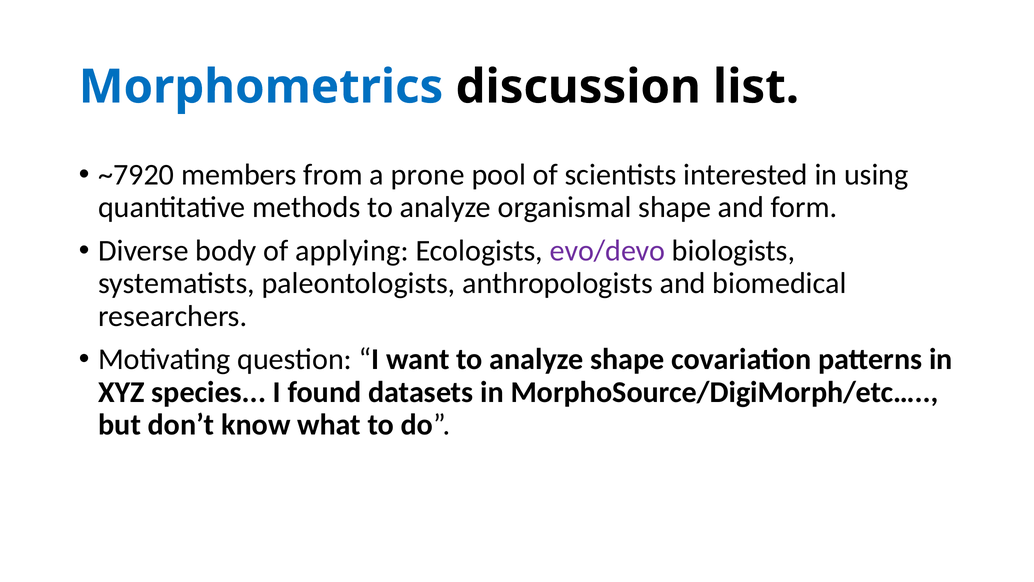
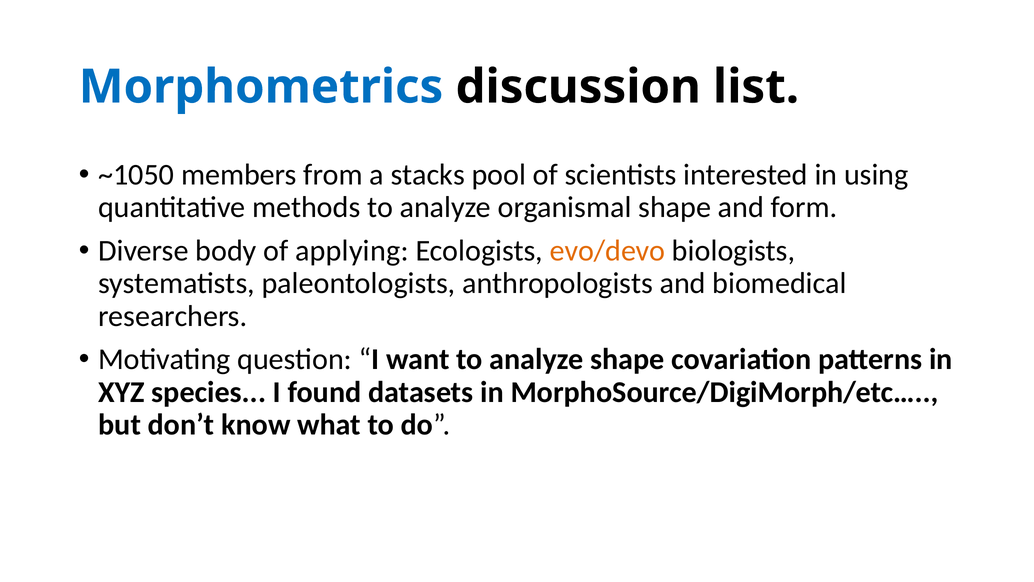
~7920: ~7920 -> ~1050 (136, 175)
prone: prone -> stacks (428, 175)
evo/devo colour: purple -> orange (608, 251)
